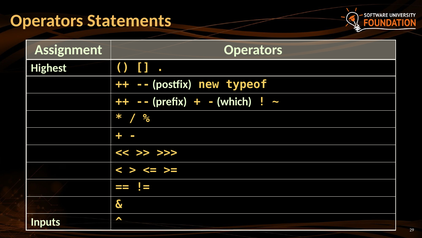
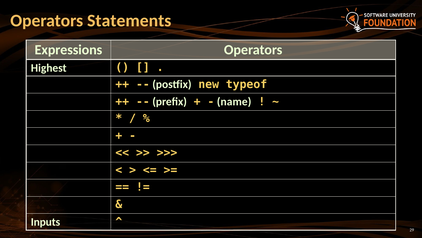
Assignment: Assignment -> Expressions (68, 50)
which: which -> name (234, 101)
